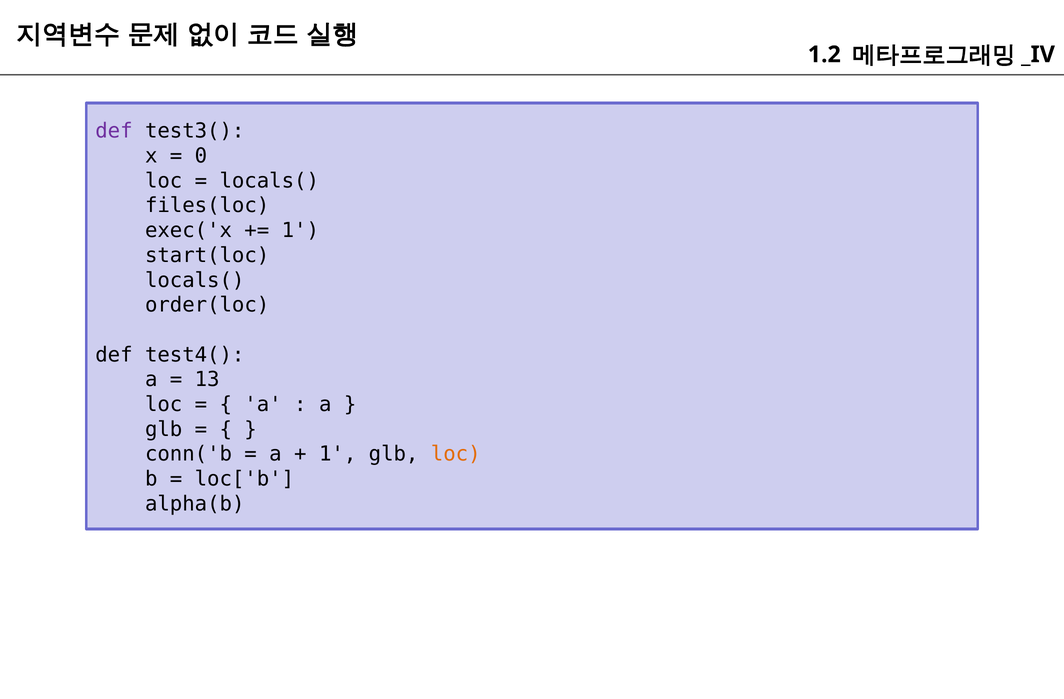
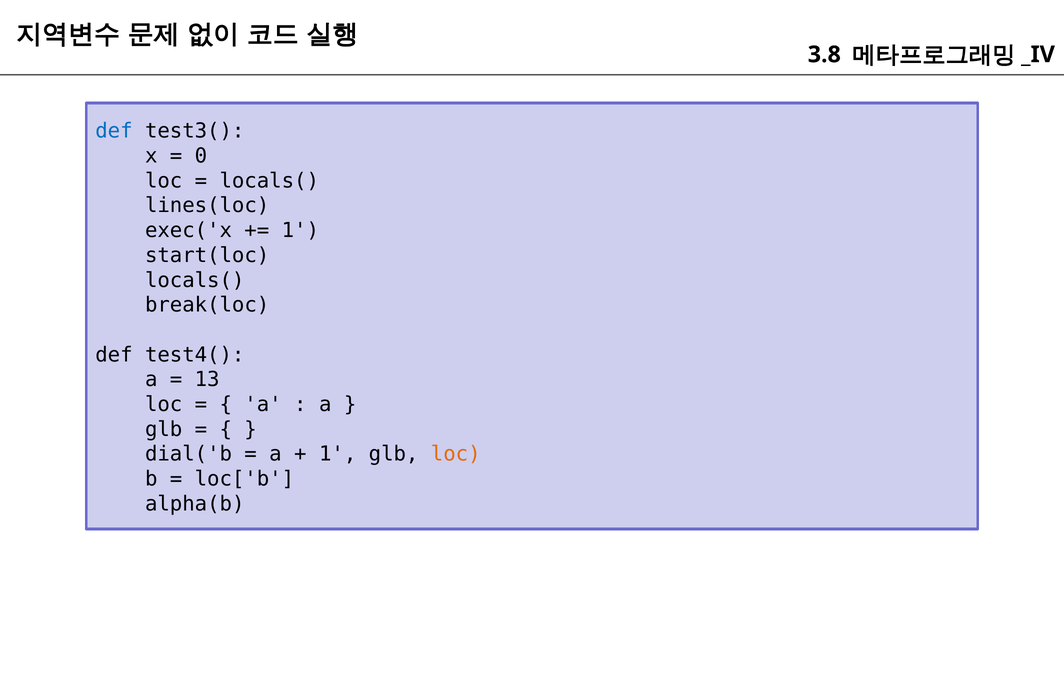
1.2: 1.2 -> 3.8 (824, 55)
def colour: purple -> blue (114, 131)
files(loc: files(loc -> lines(loc (207, 206)
order(loc: order(loc -> break(loc (207, 305)
conn('b: conn('b -> dial('b (189, 454)
